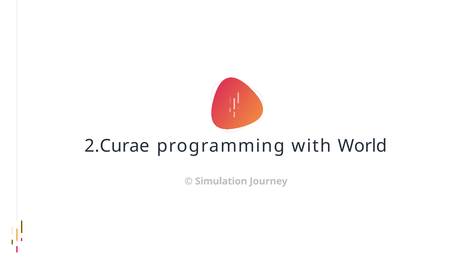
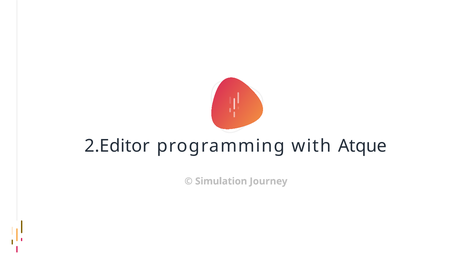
2.Curae: 2.Curae -> 2.Editor (117, 146)
World: World -> Atque (363, 146)
